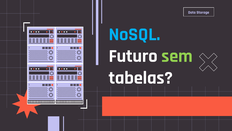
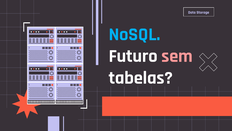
sem colour: light green -> pink (177, 56)
